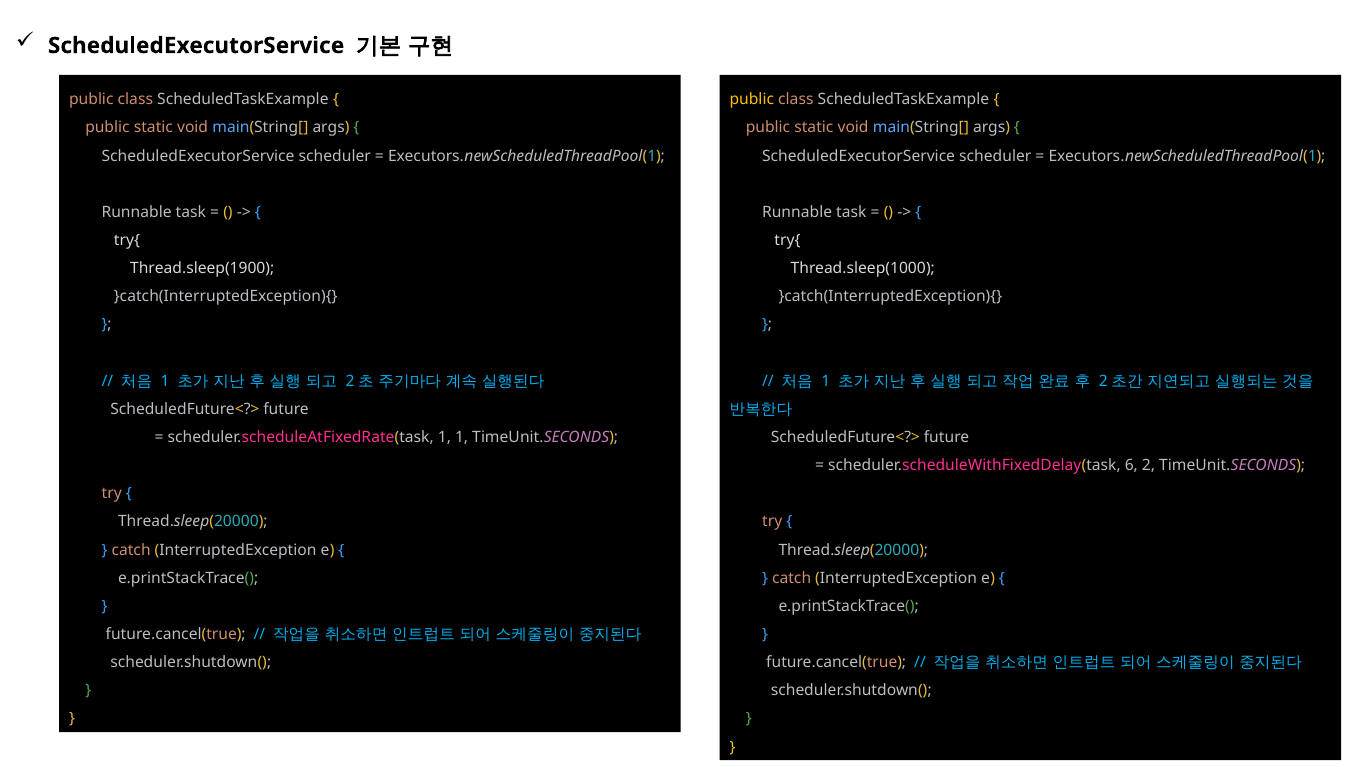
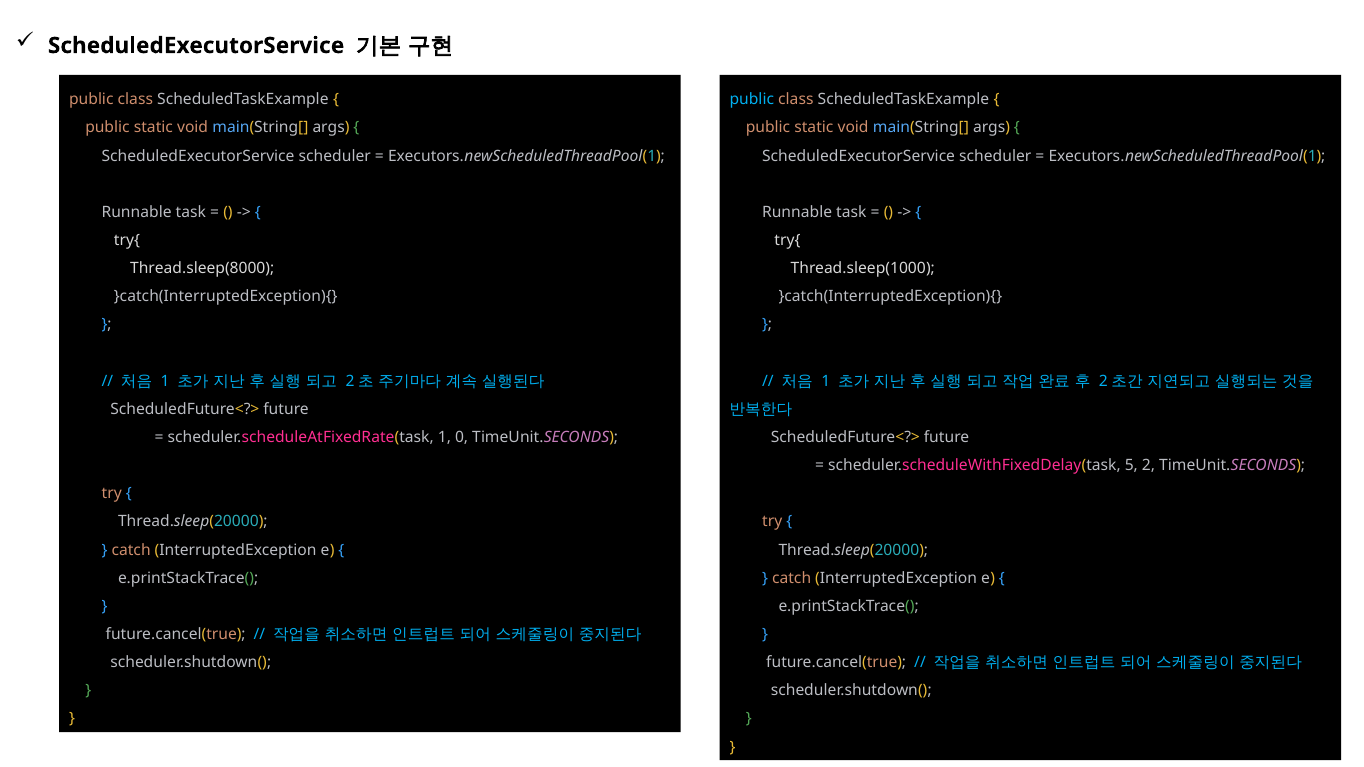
public colour: yellow -> light blue (752, 100)
Thread.sleep(1900: Thread.sleep(1900 -> Thread.sleep(8000 (202, 269)
1 1: 1 -> 0 (462, 438)
6: 6 -> 5 (1131, 466)
